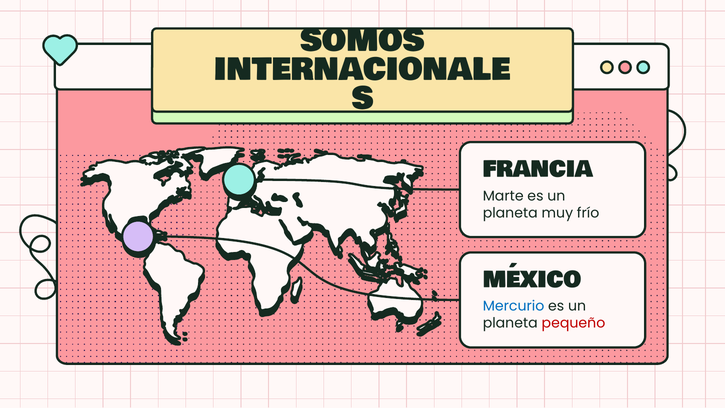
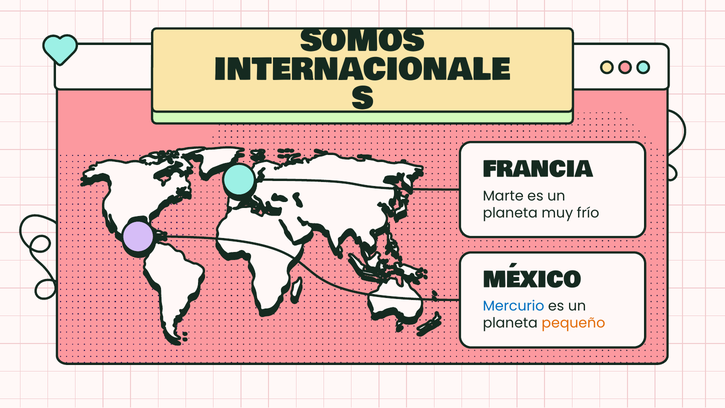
pequeño colour: red -> orange (573, 323)
